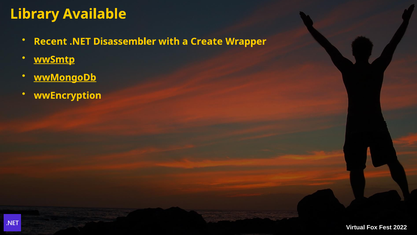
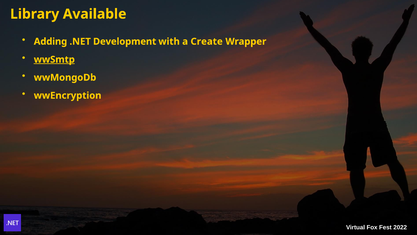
Recent: Recent -> Adding (50, 41)
Disassembler: Disassembler -> Development (125, 41)
wwMongoDb underline: present -> none (65, 77)
